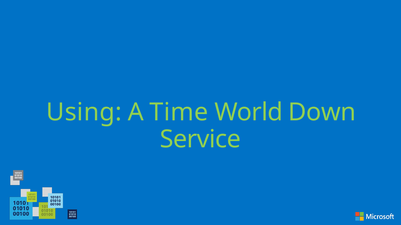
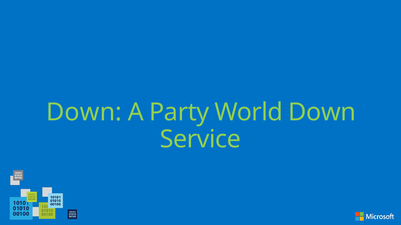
Using: Using -> Down (84, 113)
Time: Time -> Party (179, 113)
